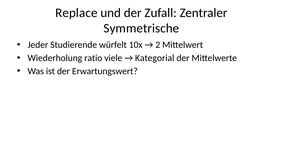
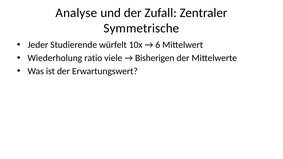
Replace: Replace -> Analyse (76, 13)
2: 2 -> 6 (158, 45)
Kategorial: Kategorial -> Bisherigen (155, 58)
